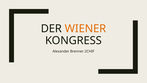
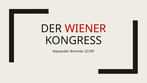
WIENER colour: orange -> red (85, 29)
